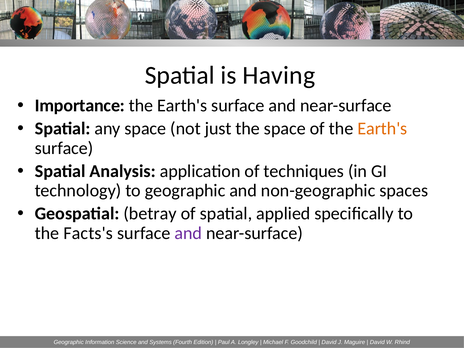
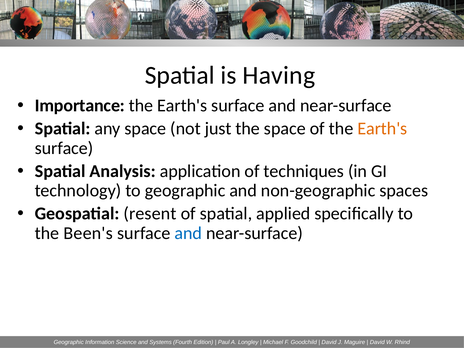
betray: betray -> resent (150, 214)
Facts's: Facts's -> Been's (88, 233)
and colour: purple -> blue (188, 233)
